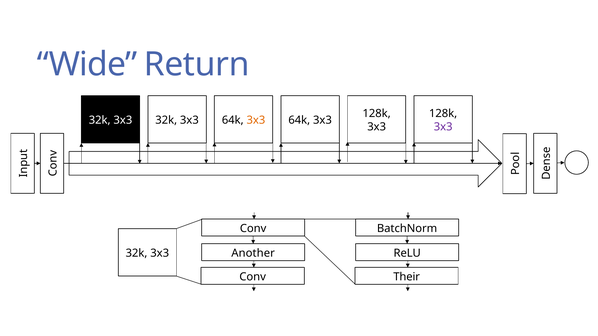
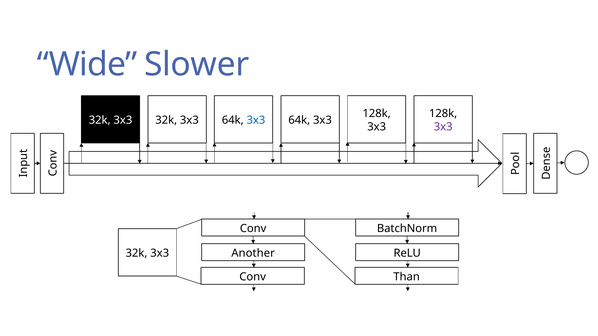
Return: Return -> Slower (197, 64)
3x3 colour: orange -> blue (256, 120)
Their: Their -> Than (407, 277)
